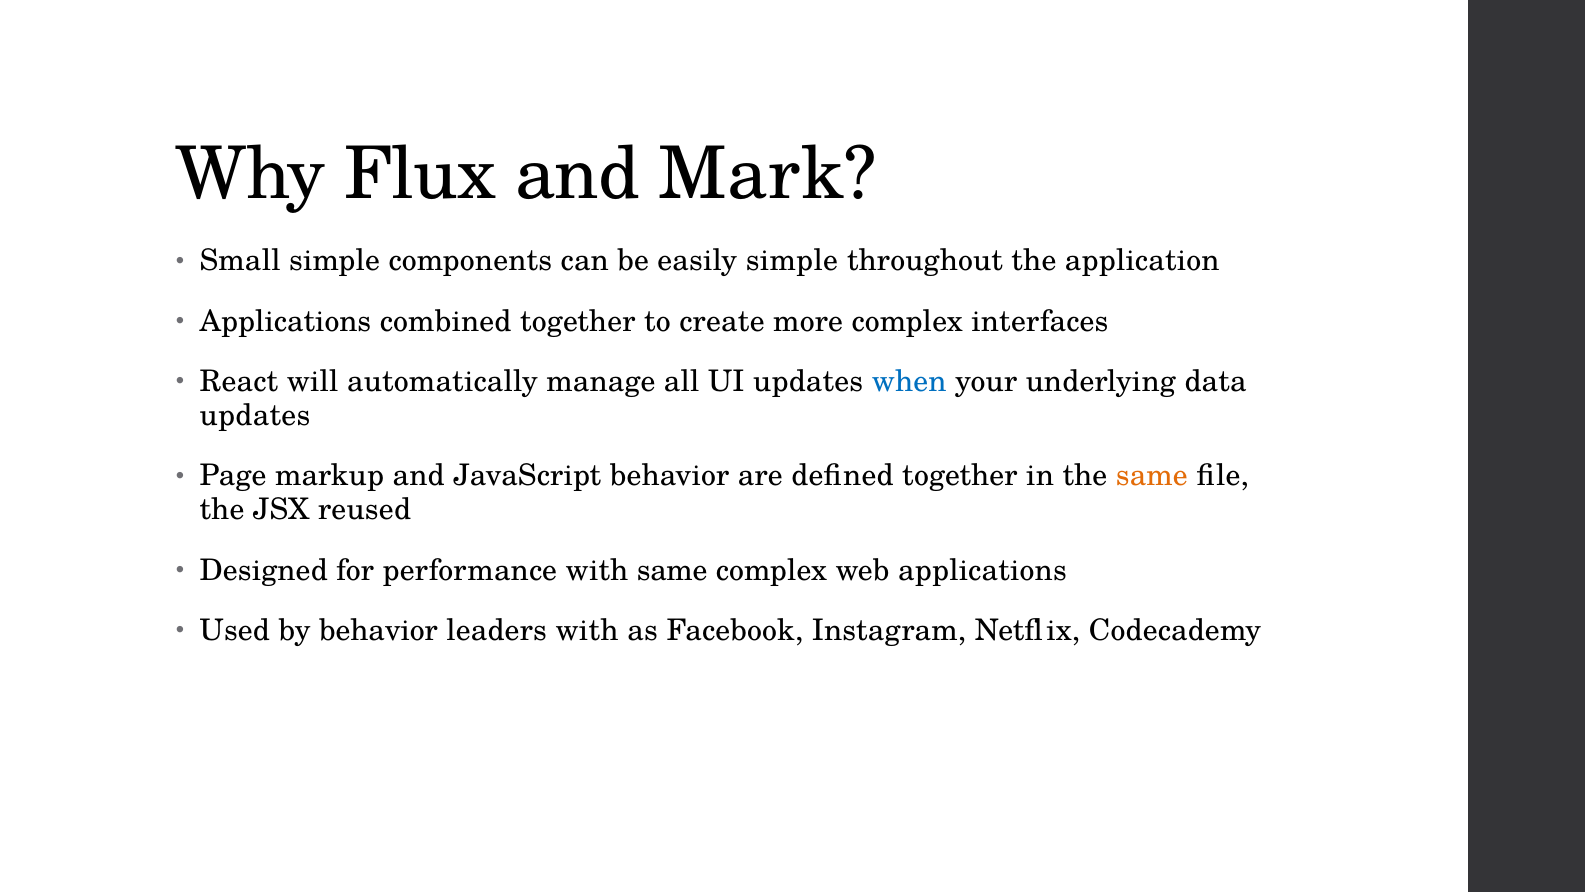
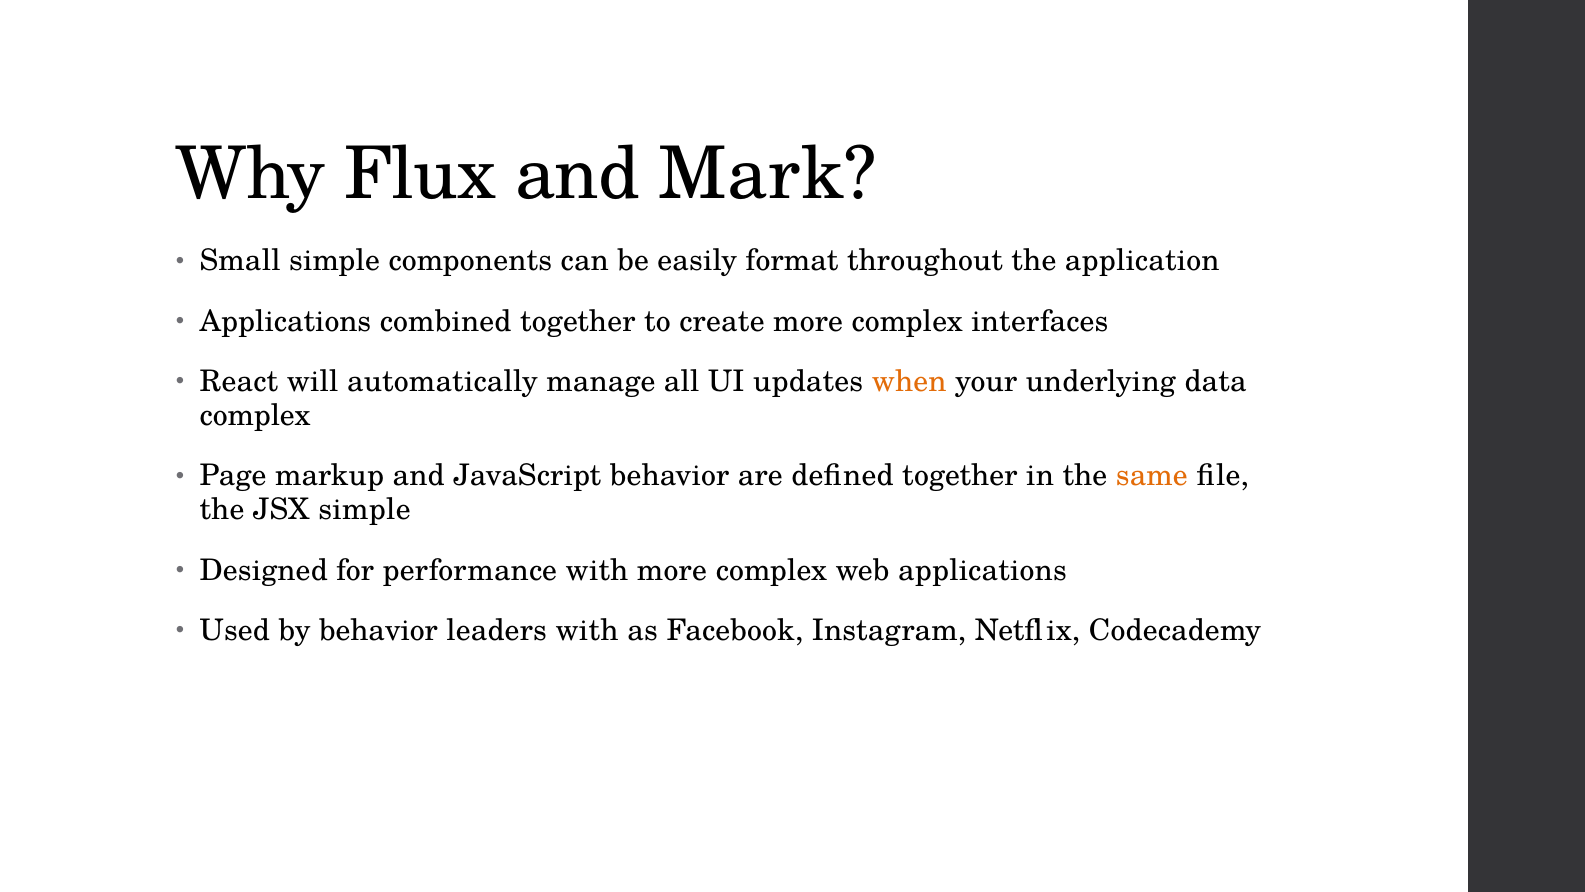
easily simple: simple -> format (792, 261)
when colour: blue -> orange (909, 382)
updates: updates -> complex (255, 416)
JSX reused: reused -> simple (365, 510)
with same: same -> more (672, 570)
